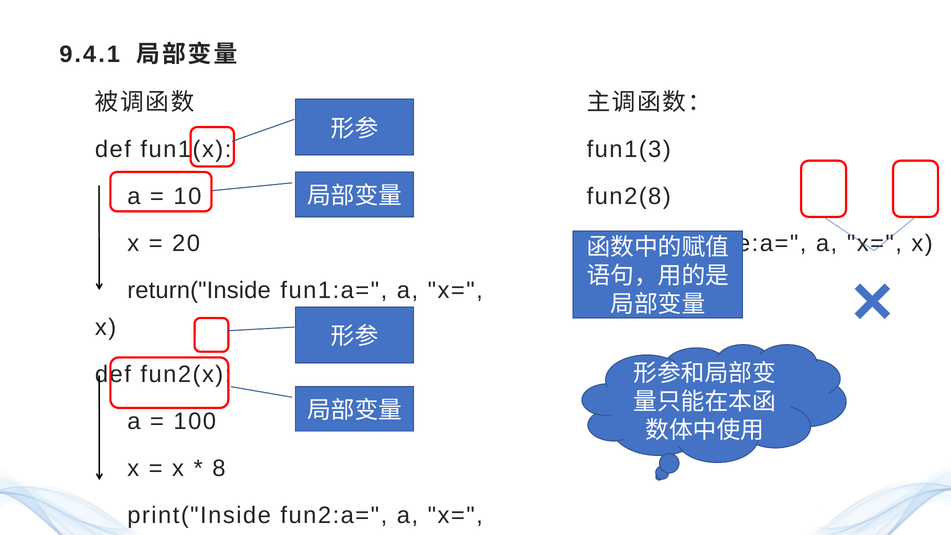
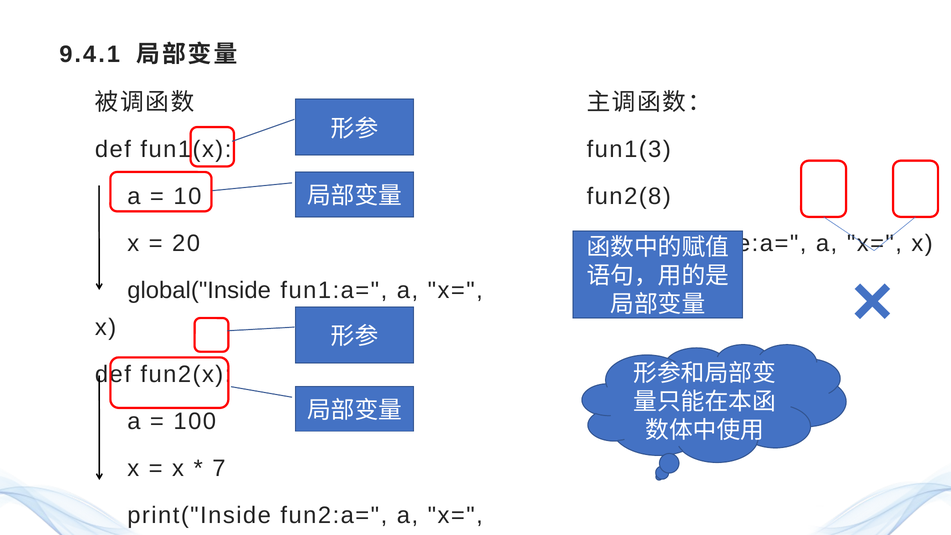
return("Inside: return("Inside -> global("Inside (199, 290)
8: 8 -> 7 (219, 468)
